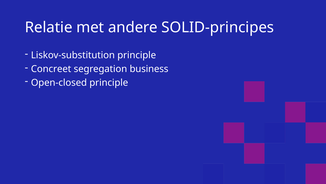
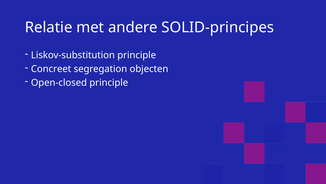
business: business -> objecten (149, 69)
